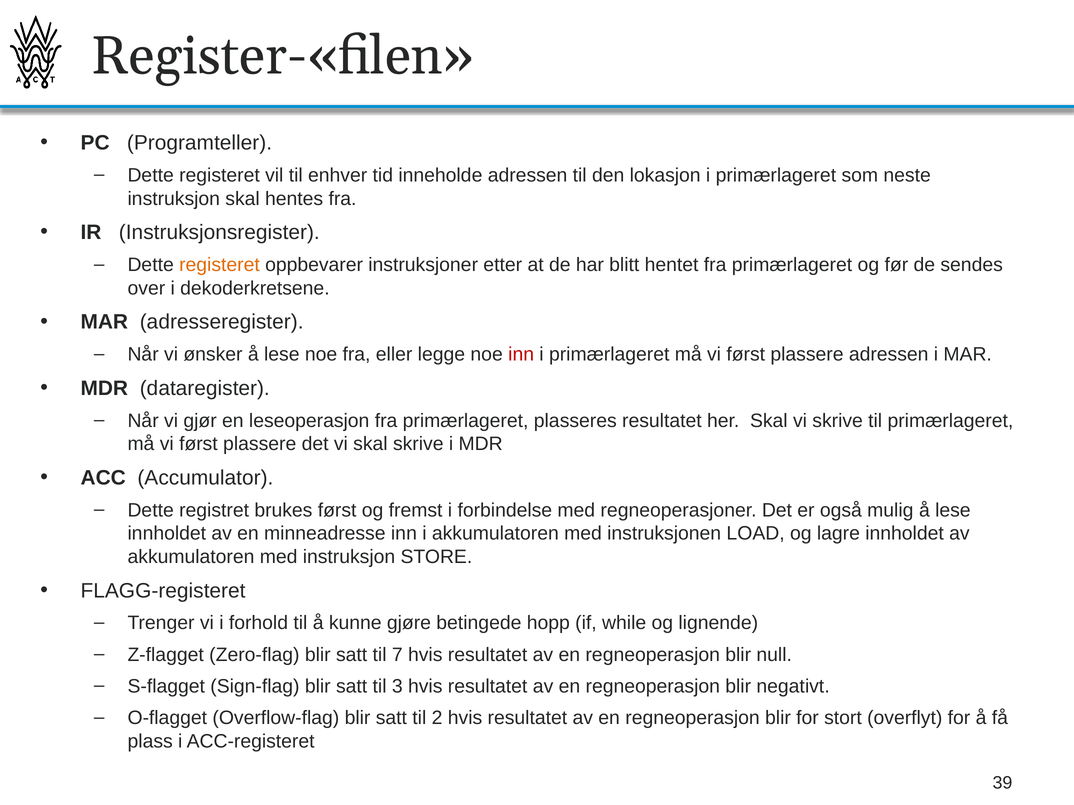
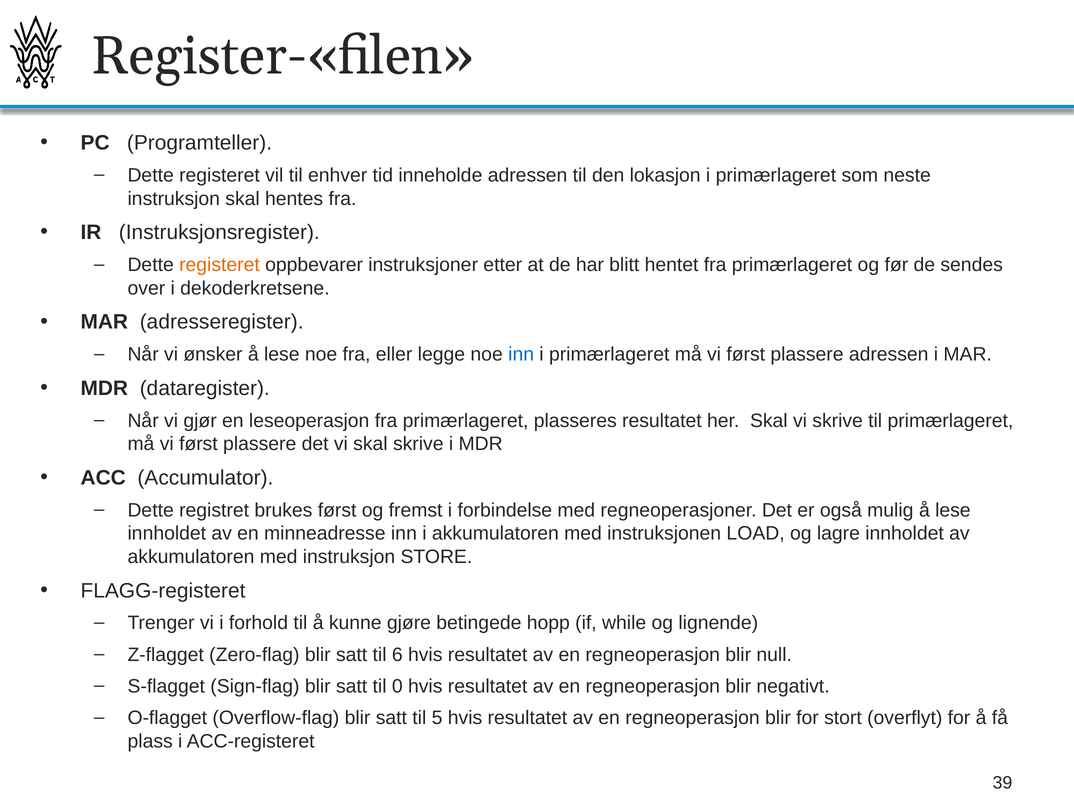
inn colour: red -> blue (521, 355)
7: 7 -> 6 (397, 655)
3: 3 -> 0 (397, 687)
2: 2 -> 5 (437, 718)
